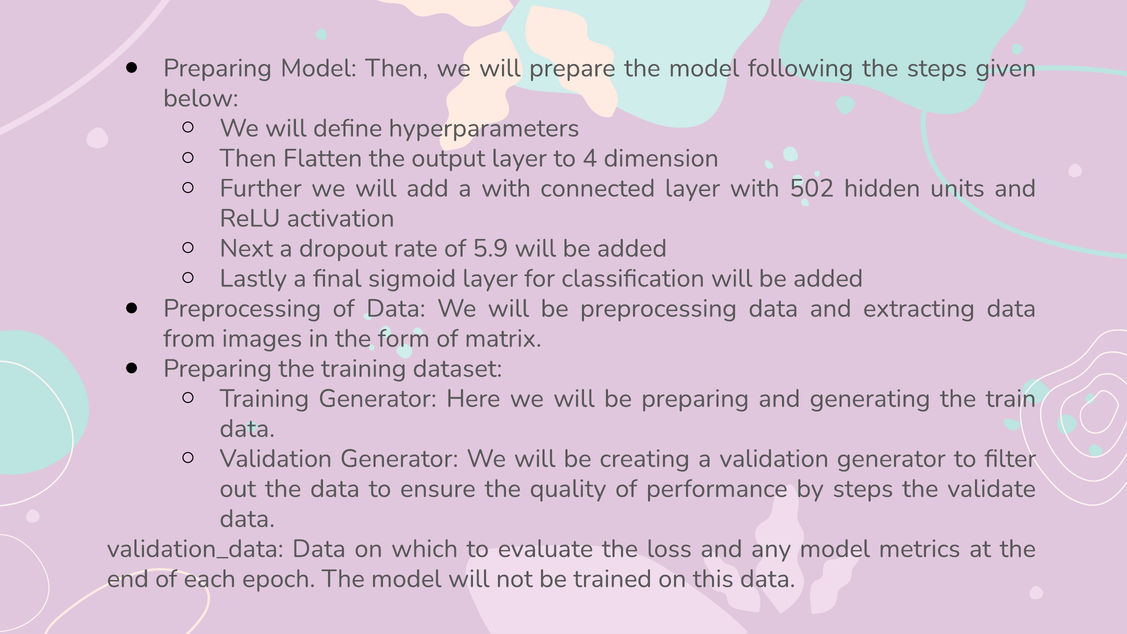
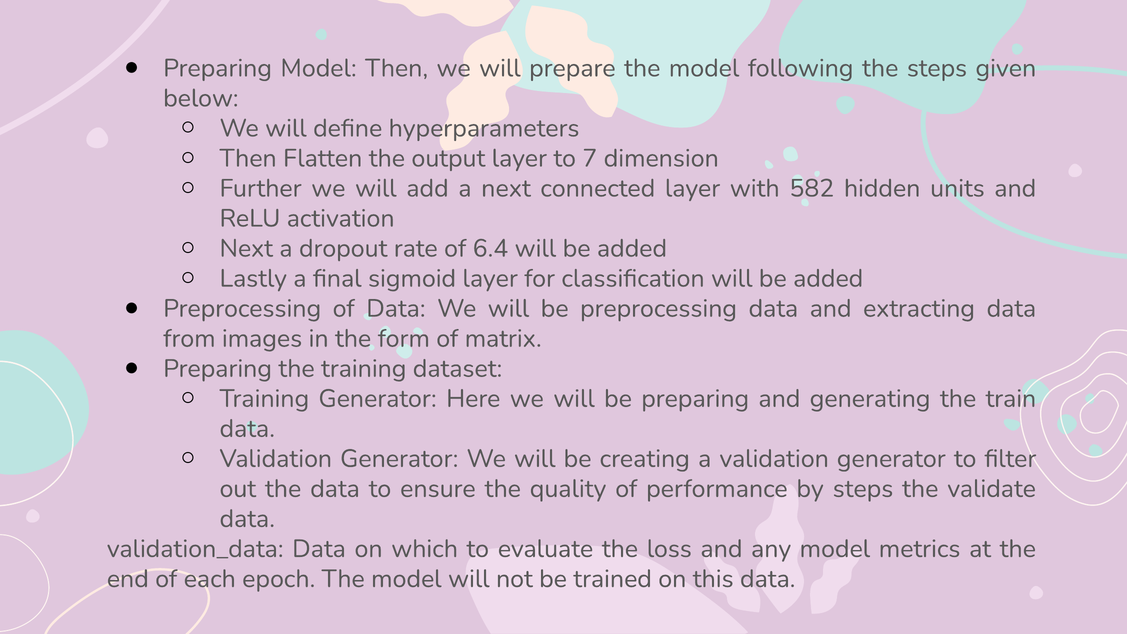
4: 4 -> 7 (590, 158)
a with: with -> next (506, 188)
502: 502 -> 582 (812, 188)
5.9: 5.9 -> 6.4 (490, 248)
